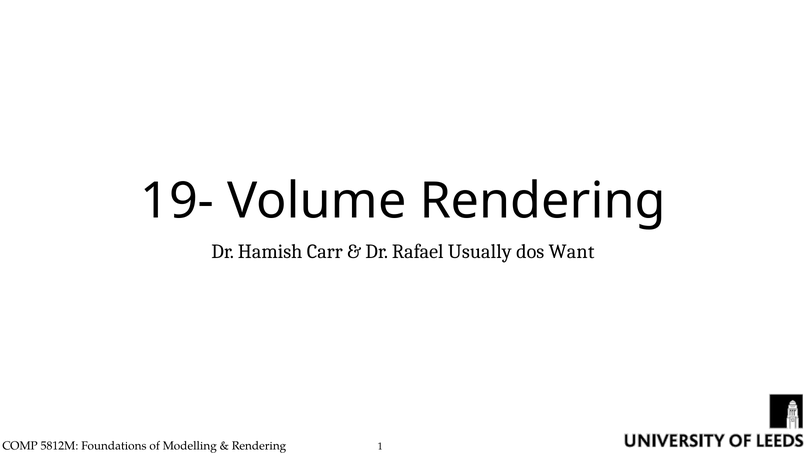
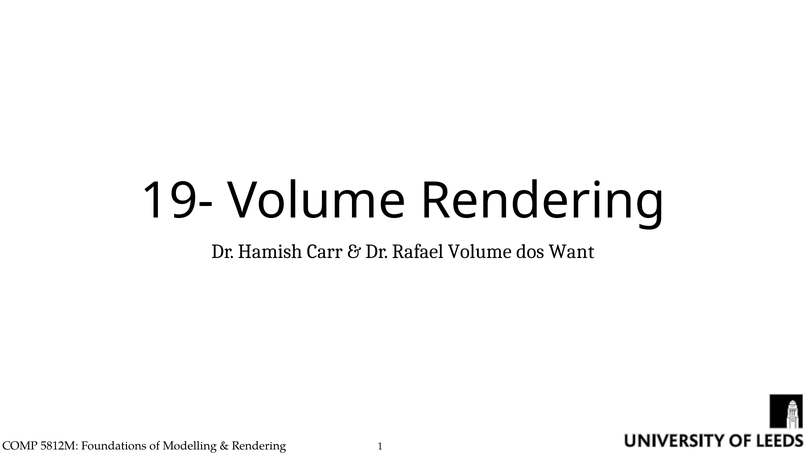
Rafael Usually: Usually -> Volume (480, 252)
